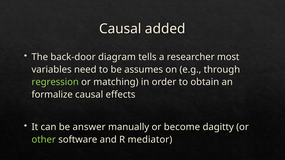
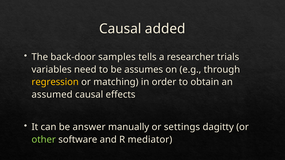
diagram: diagram -> samples (117, 57)
most: most -> trials (228, 57)
regression colour: light green -> yellow (55, 82)
formalize: formalize -> assumed (52, 95)
become: become -> settings (182, 127)
